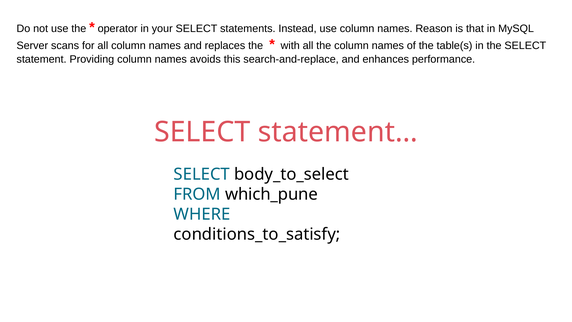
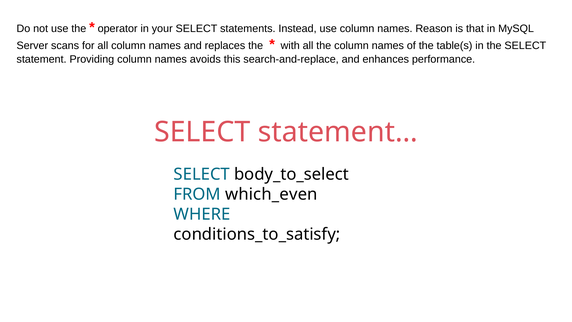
which_pune: which_pune -> which_even (271, 194)
